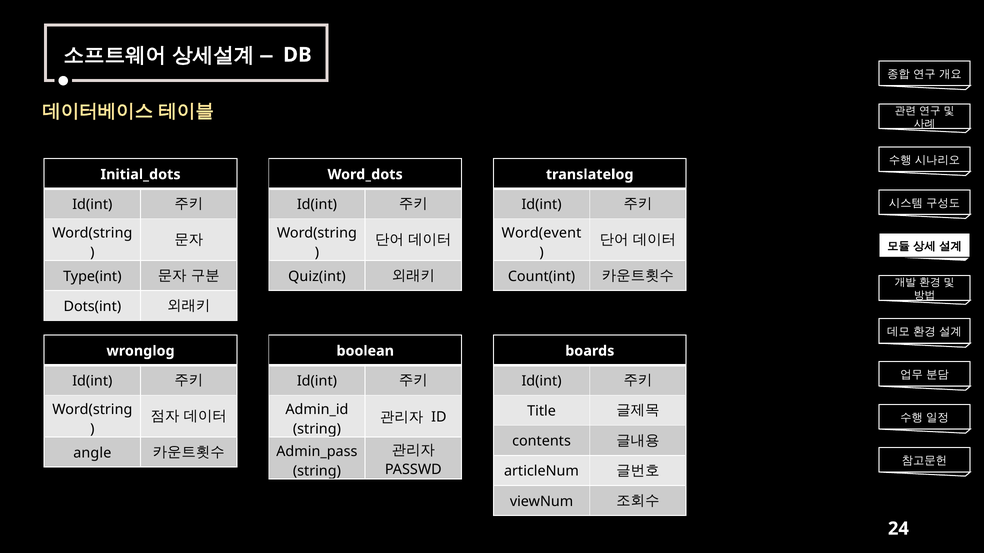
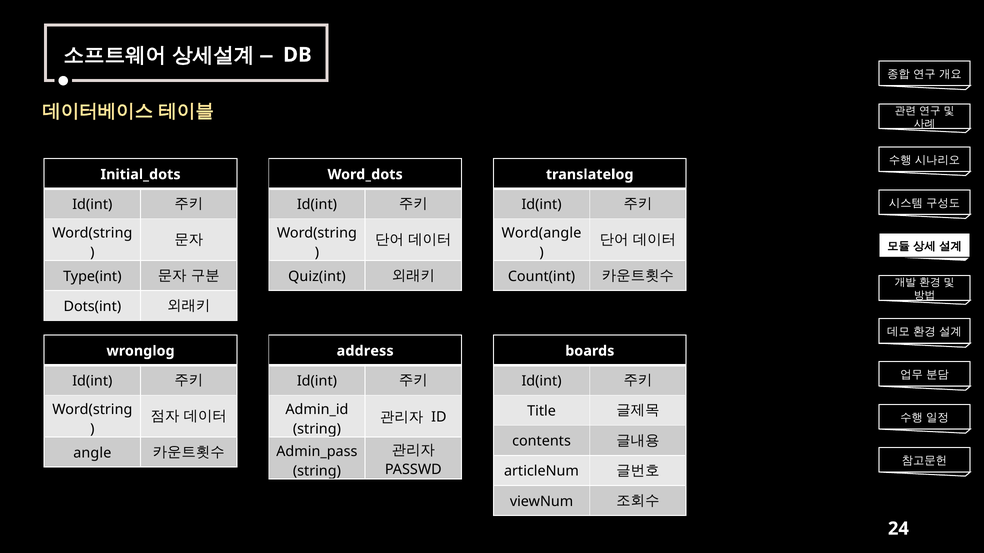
Word(event: Word(event -> Word(angle (541, 233)
boolean: boolean -> address (365, 351)
